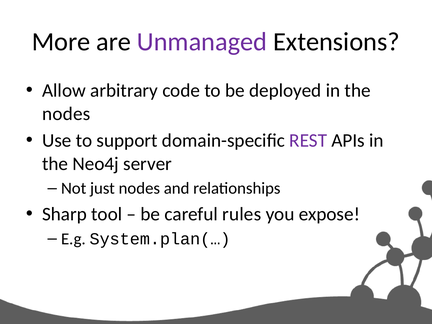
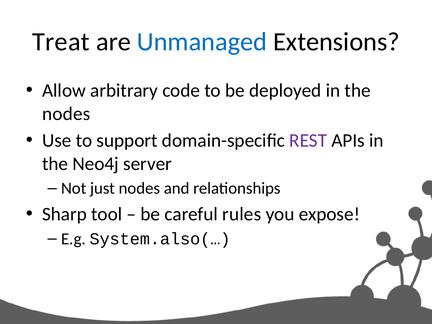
More: More -> Treat (61, 42)
Unmanaged colour: purple -> blue (202, 42)
System.plan(…: System.plan(… -> System.also(… (160, 239)
